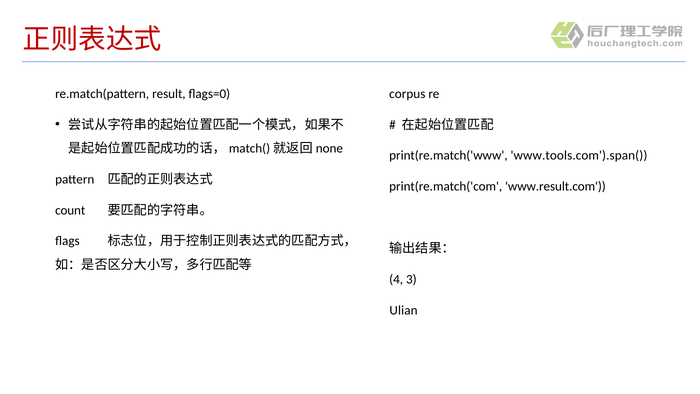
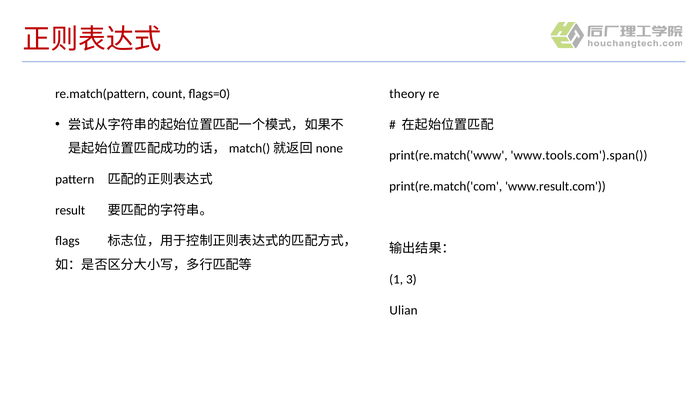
result: result -> count (169, 94)
corpus: corpus -> theory (407, 94)
count: count -> result (70, 210)
4: 4 -> 1 (396, 279)
